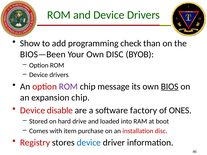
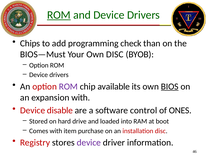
ROM underline: none -> present (59, 15)
Show: Show -> Chips (30, 43)
BIOS—Been: BIOS—Been -> BIOS—Must (43, 54)
message: message -> available (114, 87)
expansion chip: chip -> with (81, 98)
factory: factory -> control (144, 111)
device colour: blue -> purple (89, 143)
